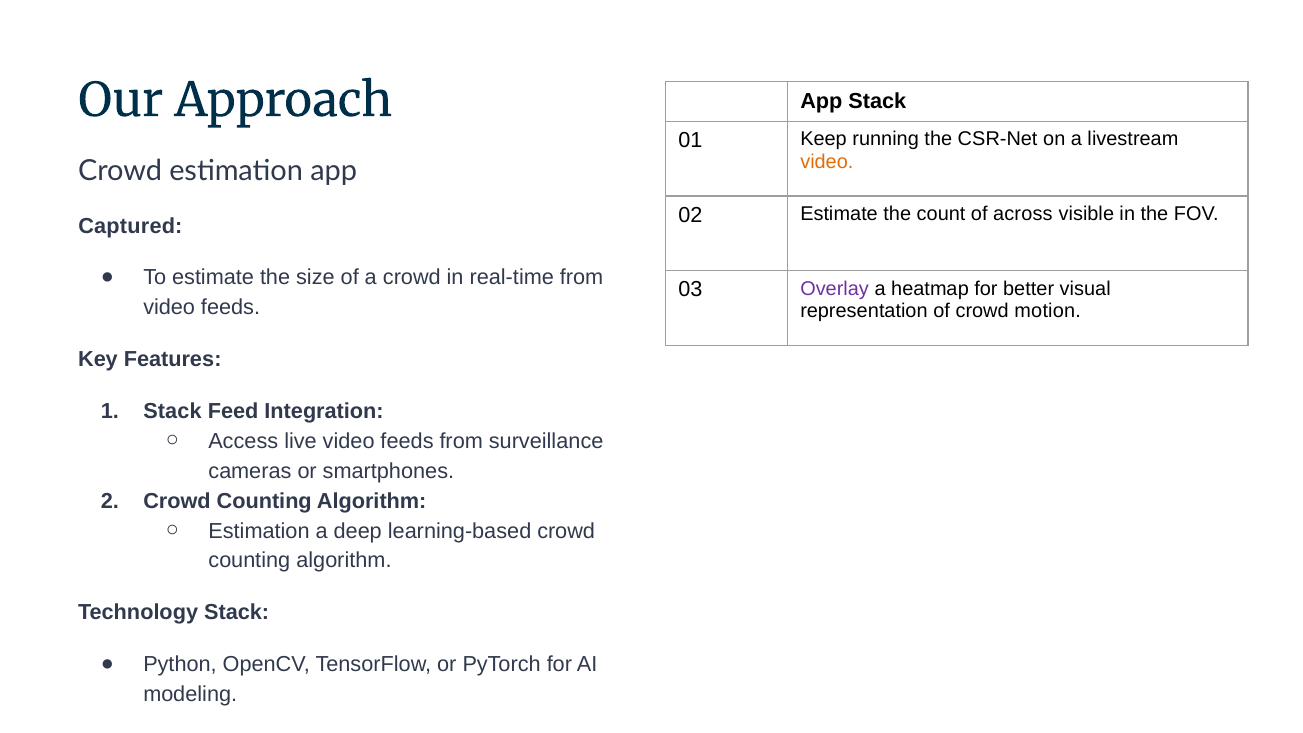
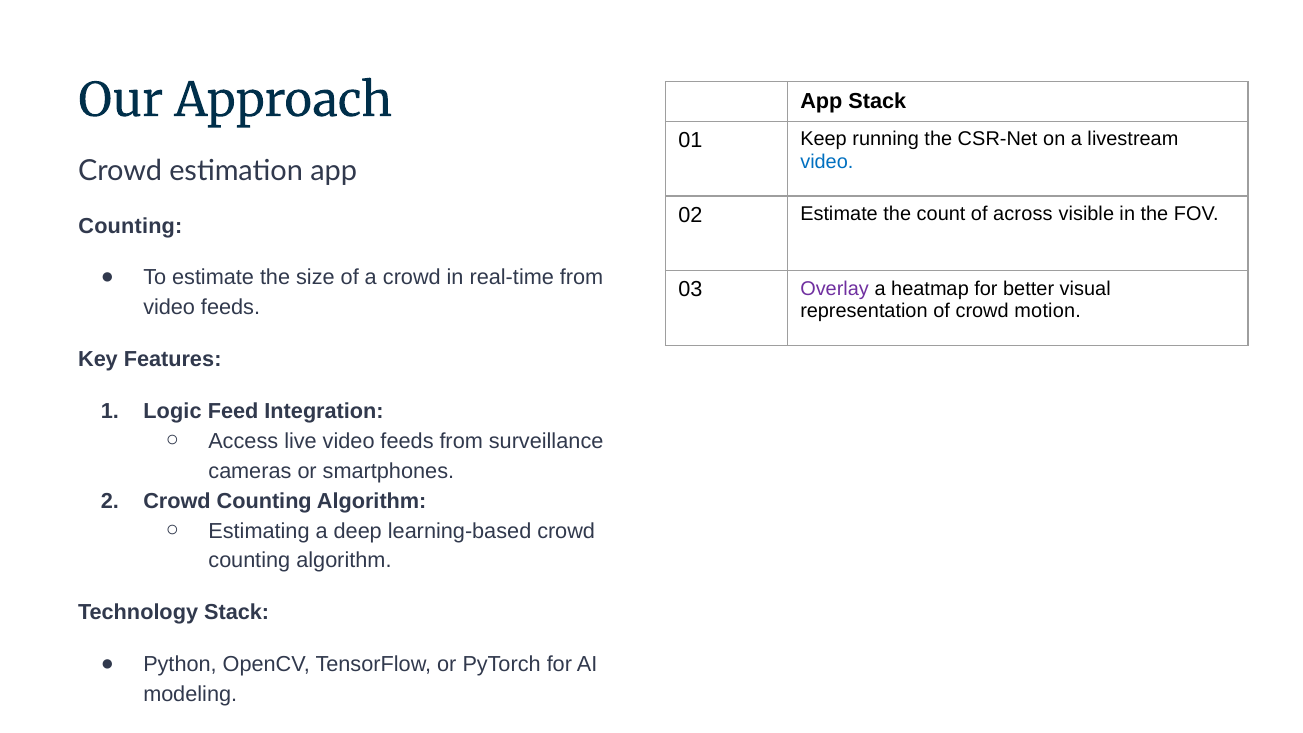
video colour: orange -> blue (827, 161)
Captured: Captured -> Counting (130, 226)
Stack: Stack -> Logic (172, 411)
Estimation: Estimation -> Estimating (259, 531)
